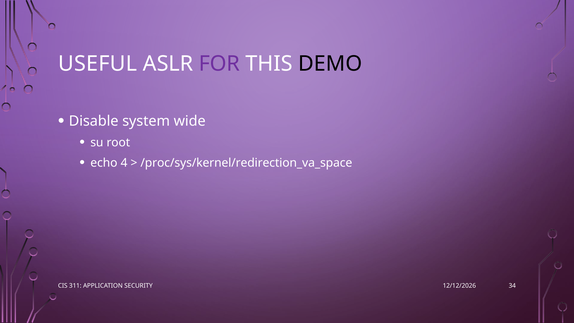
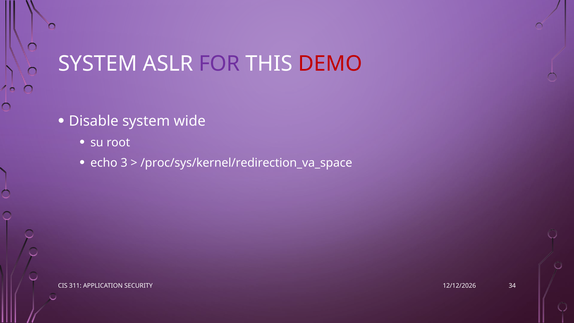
USEFUL: USEFUL -> SYSTEM (98, 64)
DEMO colour: black -> red (330, 64)
4: 4 -> 3 (124, 163)
